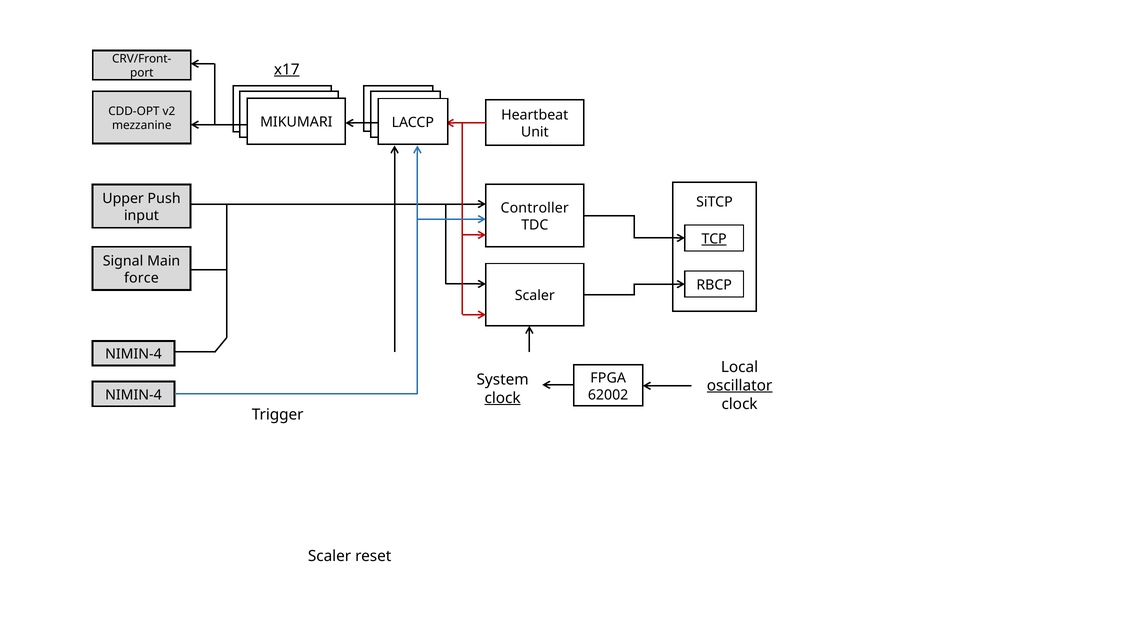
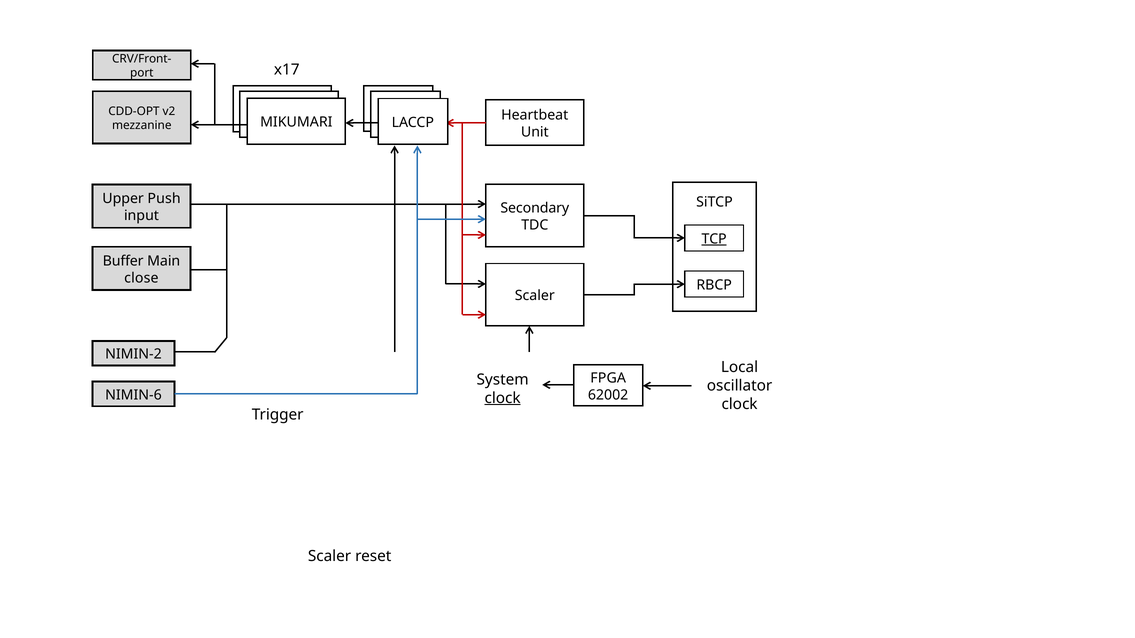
x17 underline: present -> none (287, 69)
Controller: Controller -> Secondary (535, 208)
Signal: Signal -> Buffer (123, 261)
force: force -> close (141, 278)
NIMIN-4: NIMIN-4 -> NIMIN-2 (133, 354)
oscillator underline: present -> none (740, 386)
NIMIN-4: NIMIN-4 -> NIMIN-6 (133, 395)
